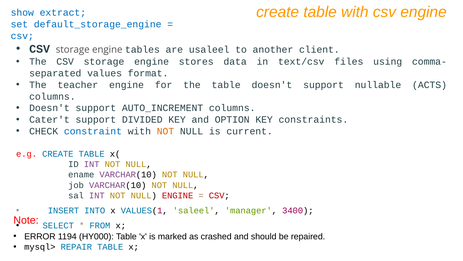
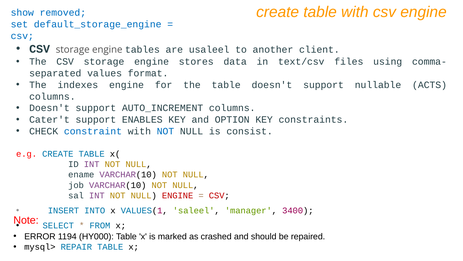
extract: extract -> removed (63, 13)
teacher: teacher -> indexes (78, 85)
DIVIDED: DIVIDED -> ENABLES (142, 119)
NOT colour: orange -> blue (165, 131)
current: current -> consist (250, 131)
